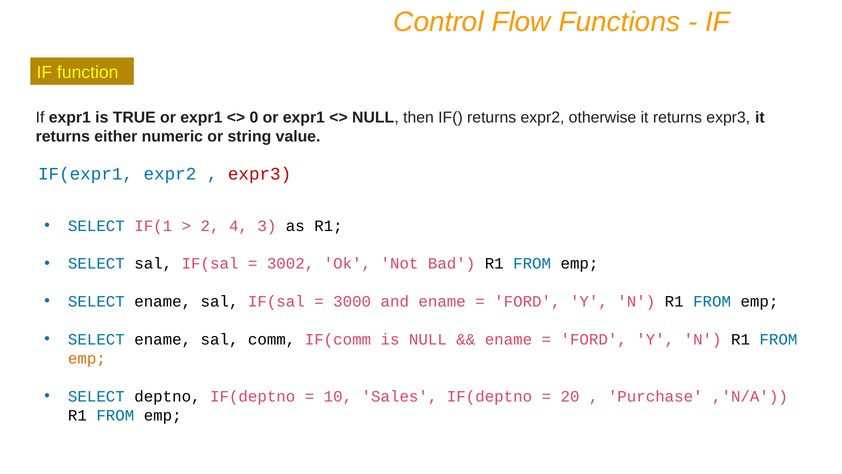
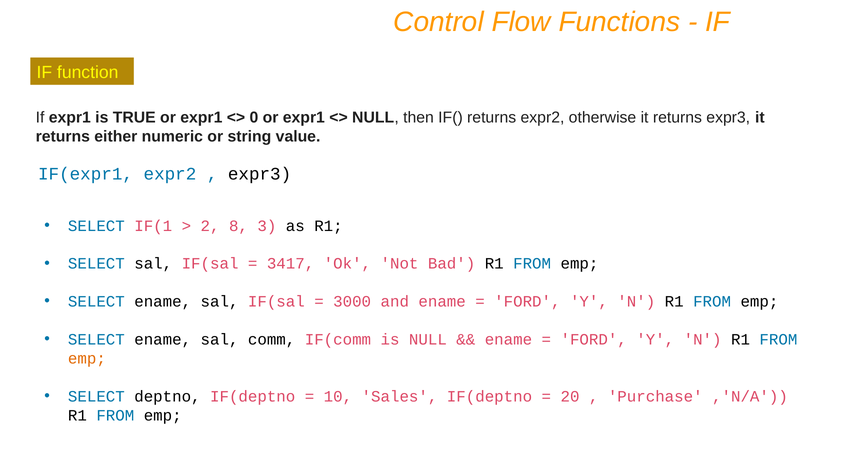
expr3 colour: red -> black (260, 174)
4: 4 -> 8 (238, 226)
3002: 3002 -> 3417 (291, 263)
